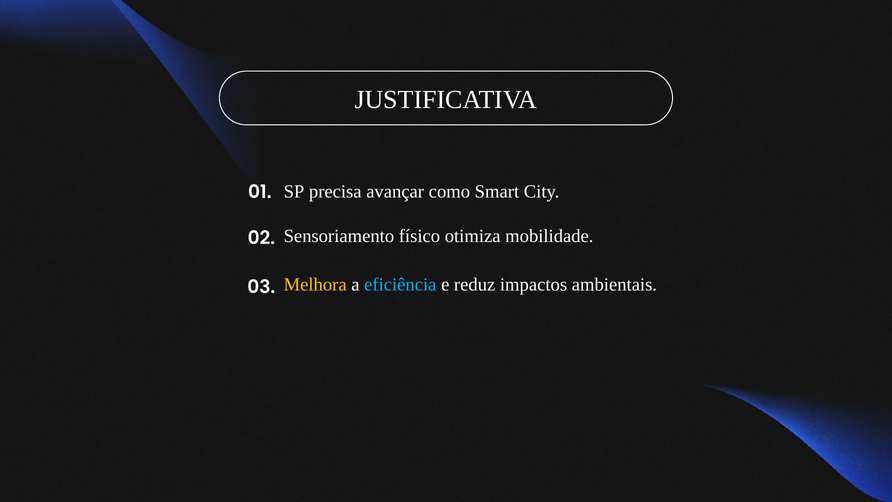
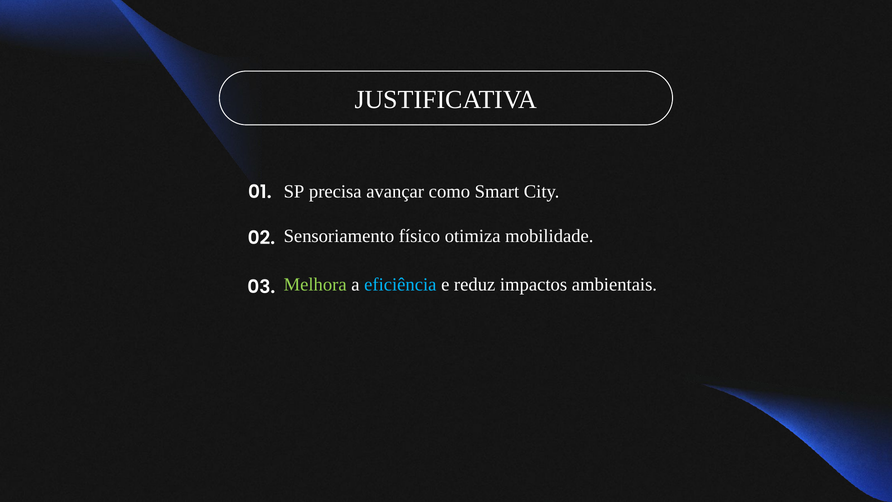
Melhora colour: yellow -> light green (315, 284)
